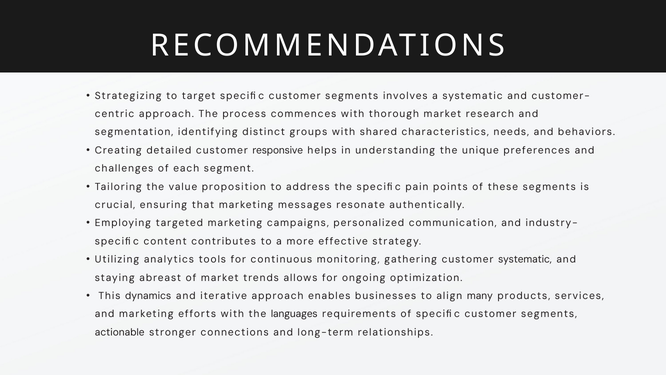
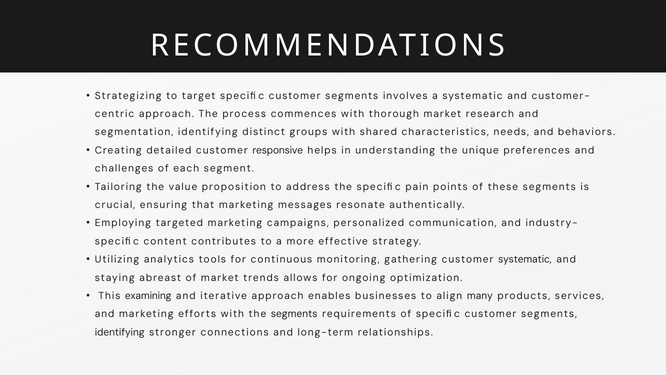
dynamics: dynamics -> examining (148, 296)
the languages: languages -> segments (294, 314)
actionable: actionable -> identifying (120, 332)
